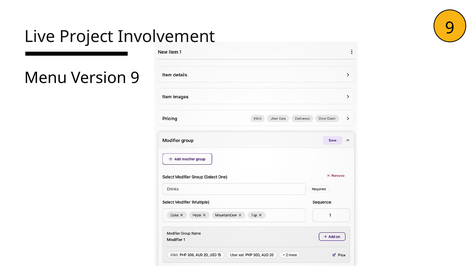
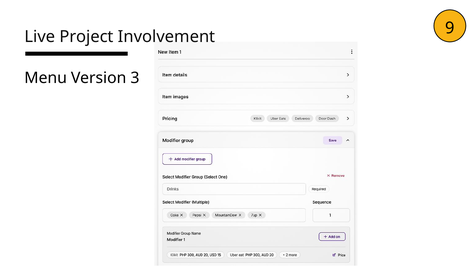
Version 9: 9 -> 3 (135, 78)
